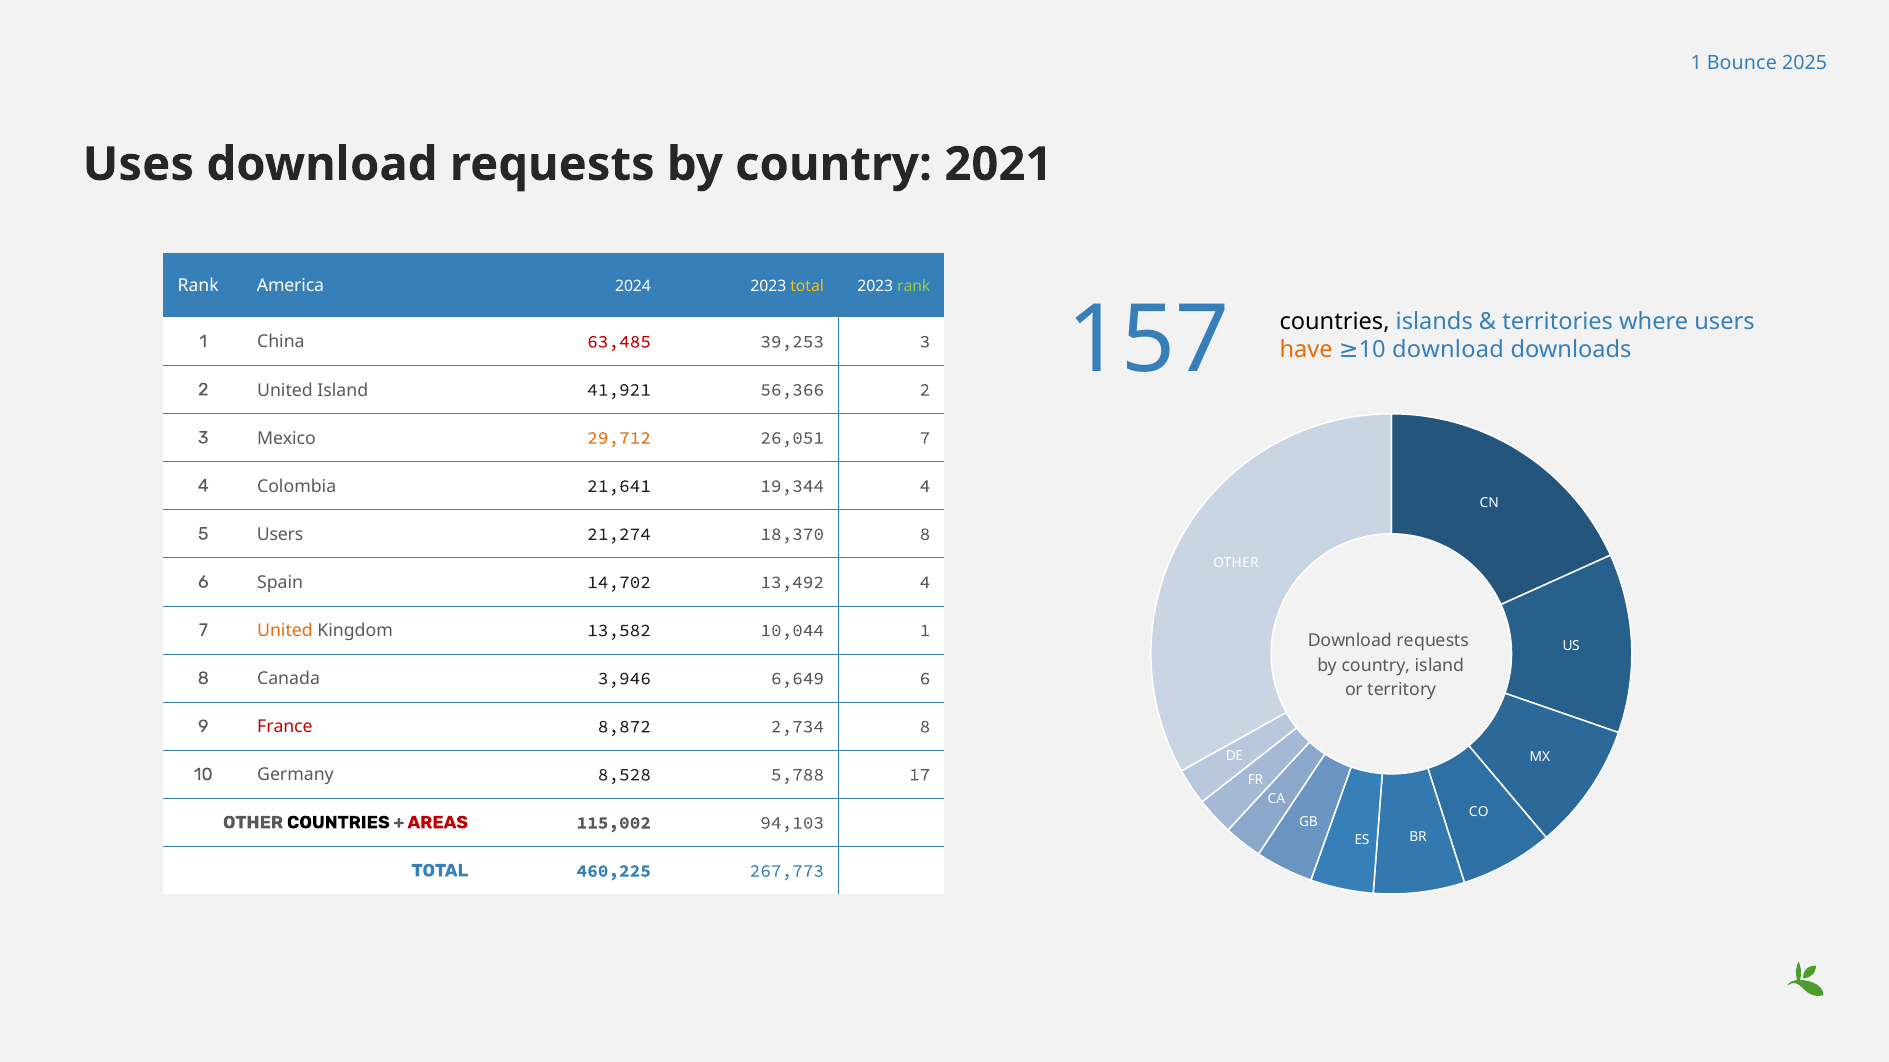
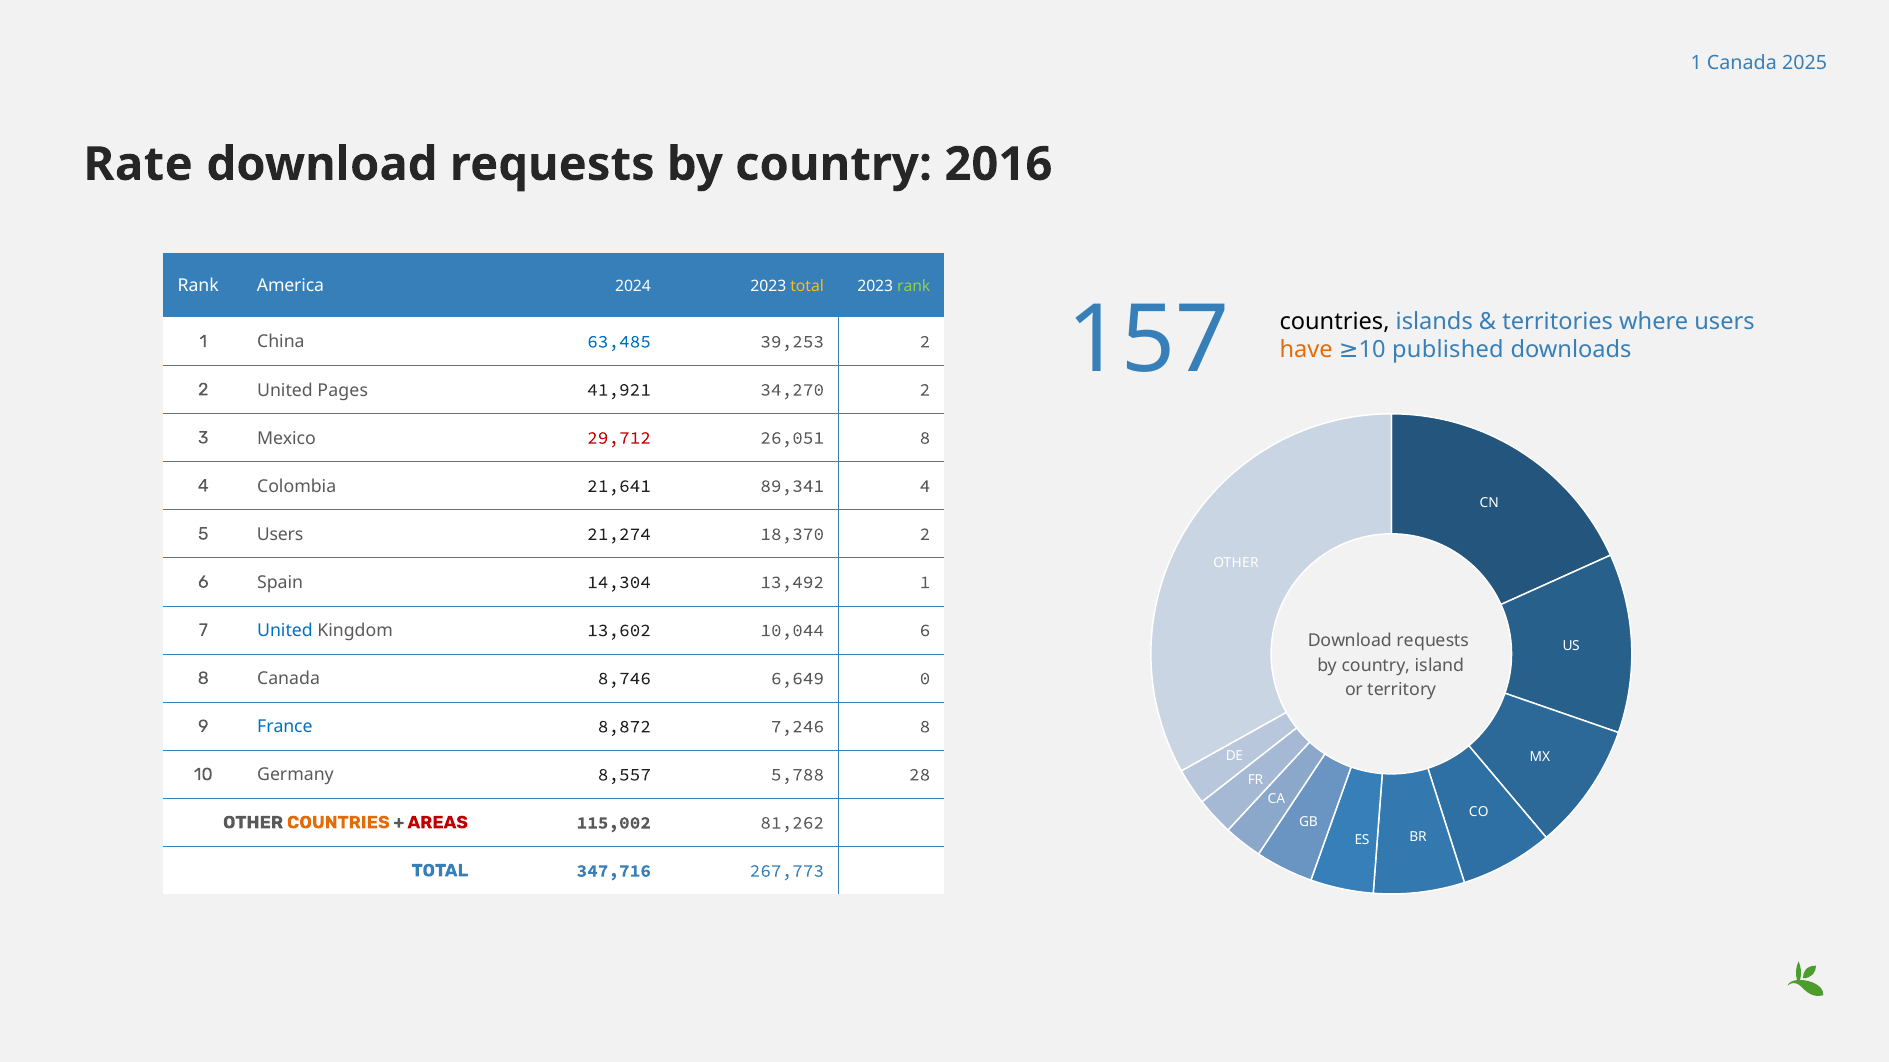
1 Bounce: Bounce -> Canada (1742, 63)
Uses: Uses -> Rate (138, 164)
2021: 2021 -> 2016 (998, 164)
63,485 colour: red -> blue (619, 342)
39,253 3: 3 -> 2 (925, 342)
10 download: download -> published (1448, 350)
United Island: Island -> Pages (343, 390)
56,366: 56,366 -> 34,270 (792, 390)
29,712 colour: orange -> red (619, 438)
26,051 7: 7 -> 8 (925, 438)
19,344: 19,344 -> 89,341 (792, 486)
18,370 8: 8 -> 2 (925, 534)
14,702: 14,702 -> 14,304 (619, 583)
13,492 4: 4 -> 1 (925, 583)
United colour: orange -> blue (285, 631)
13,582: 13,582 -> 13,602 (619, 631)
10,044 1: 1 -> 6 (925, 631)
3,946: 3,946 -> 8,746 (624, 679)
6,649 6: 6 -> 0 (925, 679)
France colour: red -> blue (285, 727)
2,734: 2,734 -> 7,246 (798, 727)
8,528: 8,528 -> 8,557 (624, 775)
17: 17 -> 28 (920, 775)
COUNTRIES colour: black -> orange (338, 823)
94,103: 94,103 -> 81,262 (792, 823)
460,225: 460,225 -> 347,716 (614, 871)
